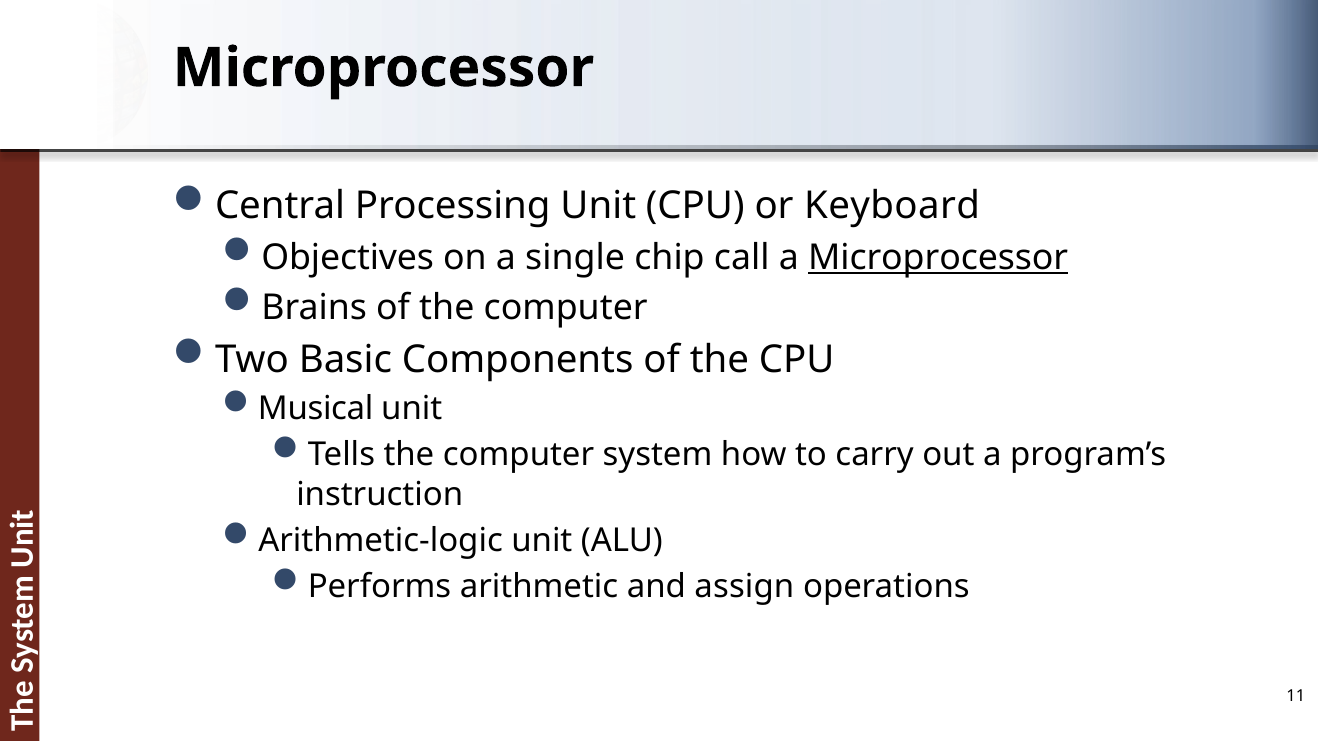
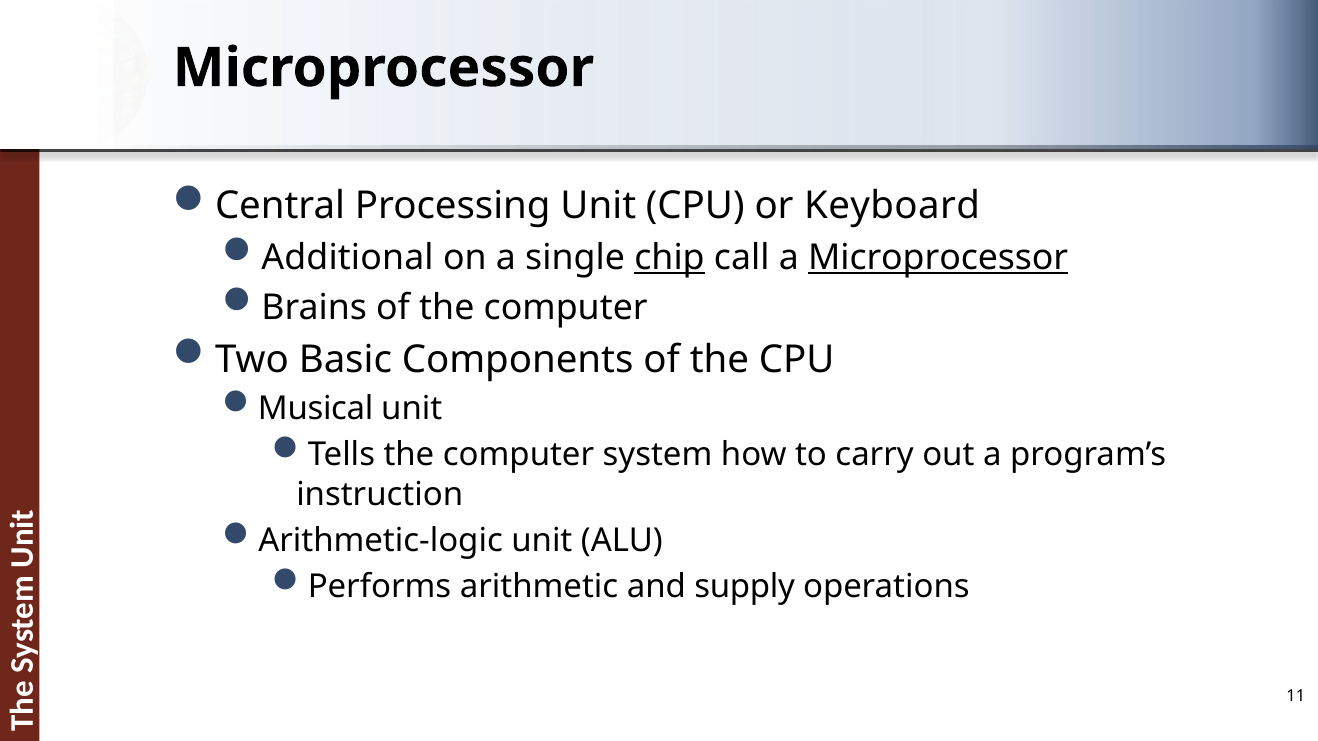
Objectives: Objectives -> Additional (348, 257)
chip underline: none -> present (669, 257)
assign: assign -> supply (745, 587)
